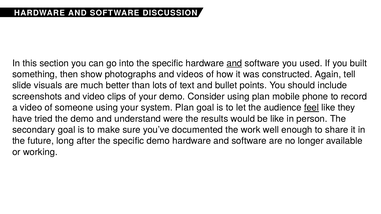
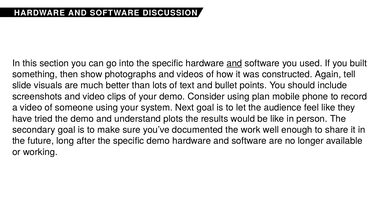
system Plan: Plan -> Next (185, 108)
feel underline: present -> none (311, 108)
were: were -> plots (173, 119)
